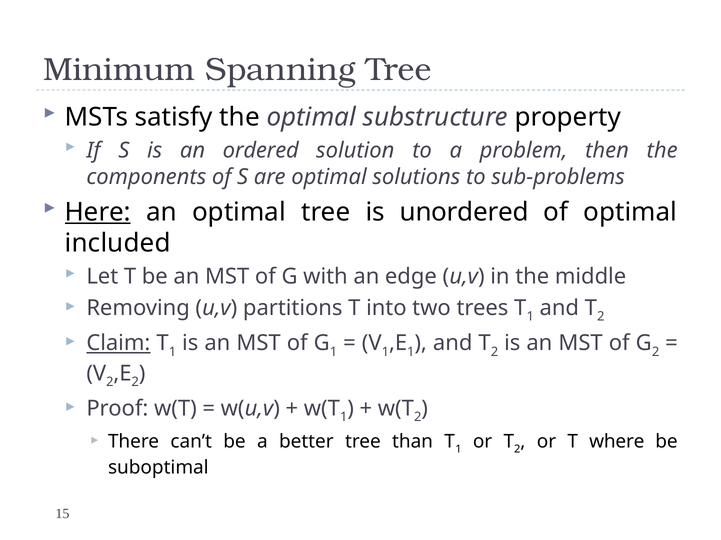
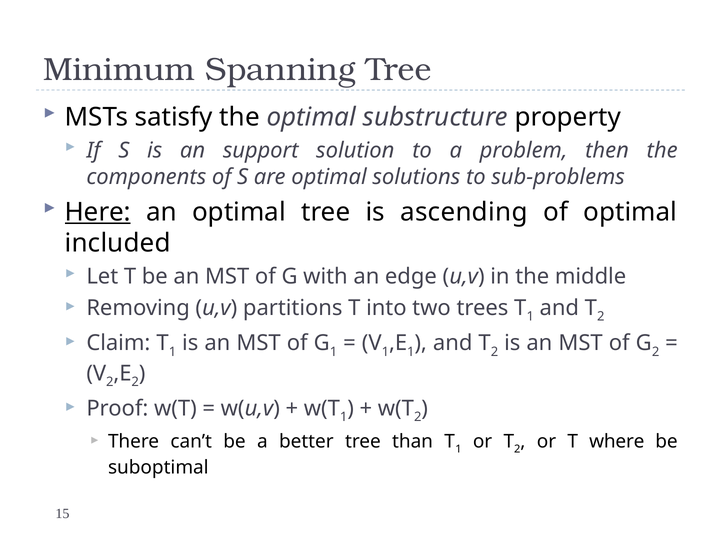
ordered: ordered -> support (261, 151)
unordered: unordered -> ascending (464, 212)
Claim underline: present -> none (118, 344)
